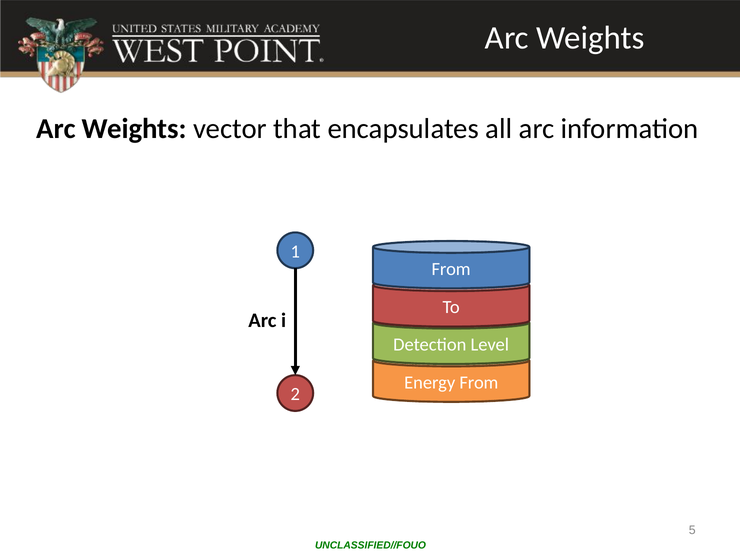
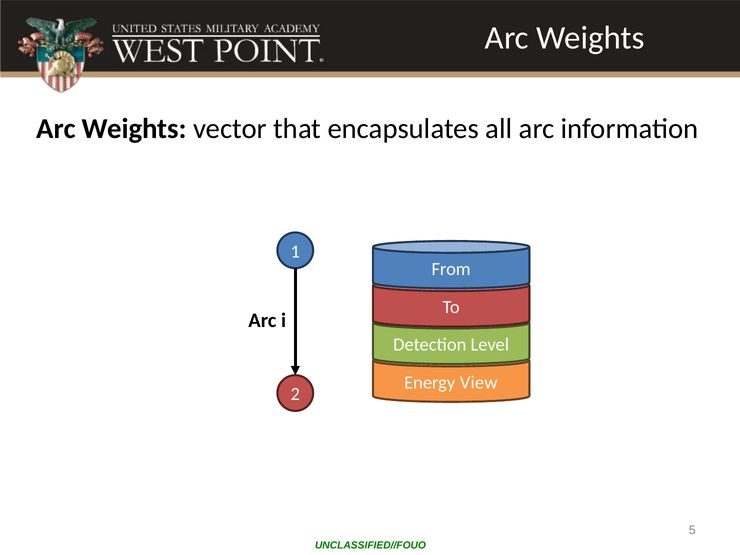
Energy From: From -> View (479, 382)
